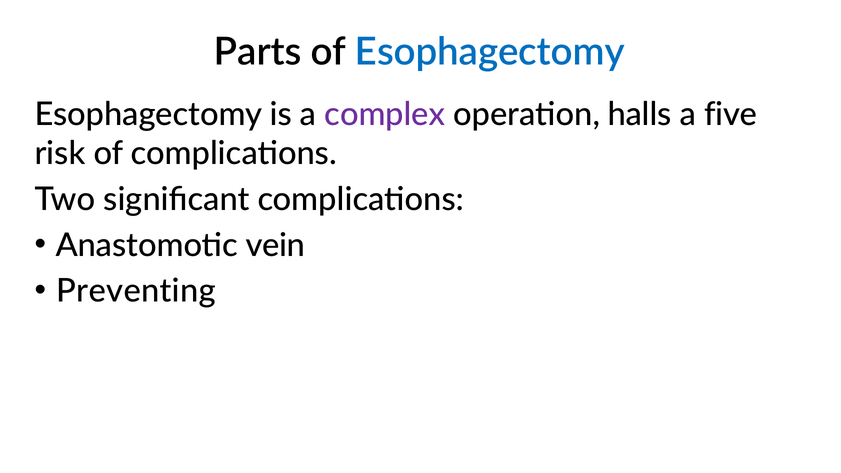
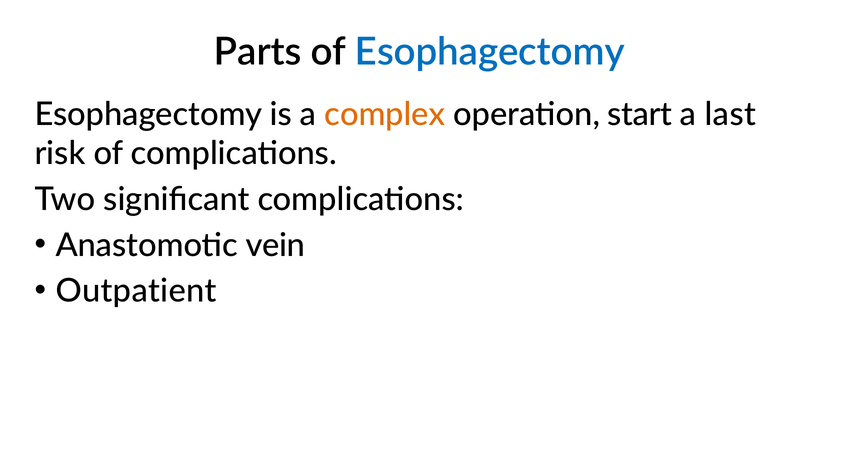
complex colour: purple -> orange (385, 114)
halls: halls -> start (640, 114)
five: five -> last (730, 114)
Preventing: Preventing -> Outpatient (136, 291)
